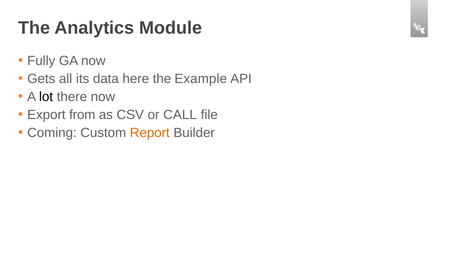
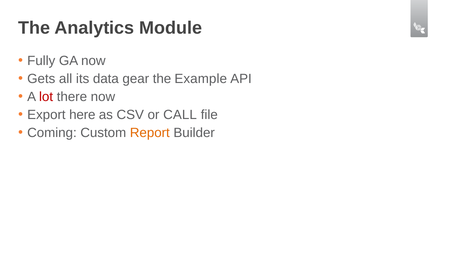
here: here -> gear (136, 79)
lot colour: black -> red (46, 97)
from: from -> here (82, 115)
